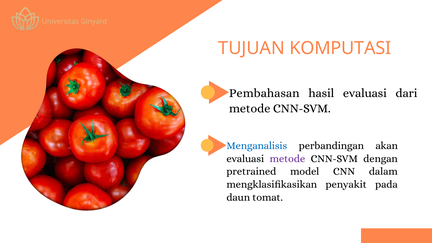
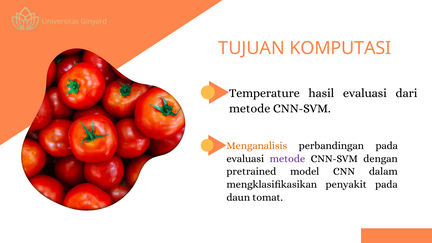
Pembahasan: Pembahasan -> Temperature (264, 93)
Menganalisis colour: blue -> orange (257, 146)
perbandingan akan: akan -> pada (387, 146)
